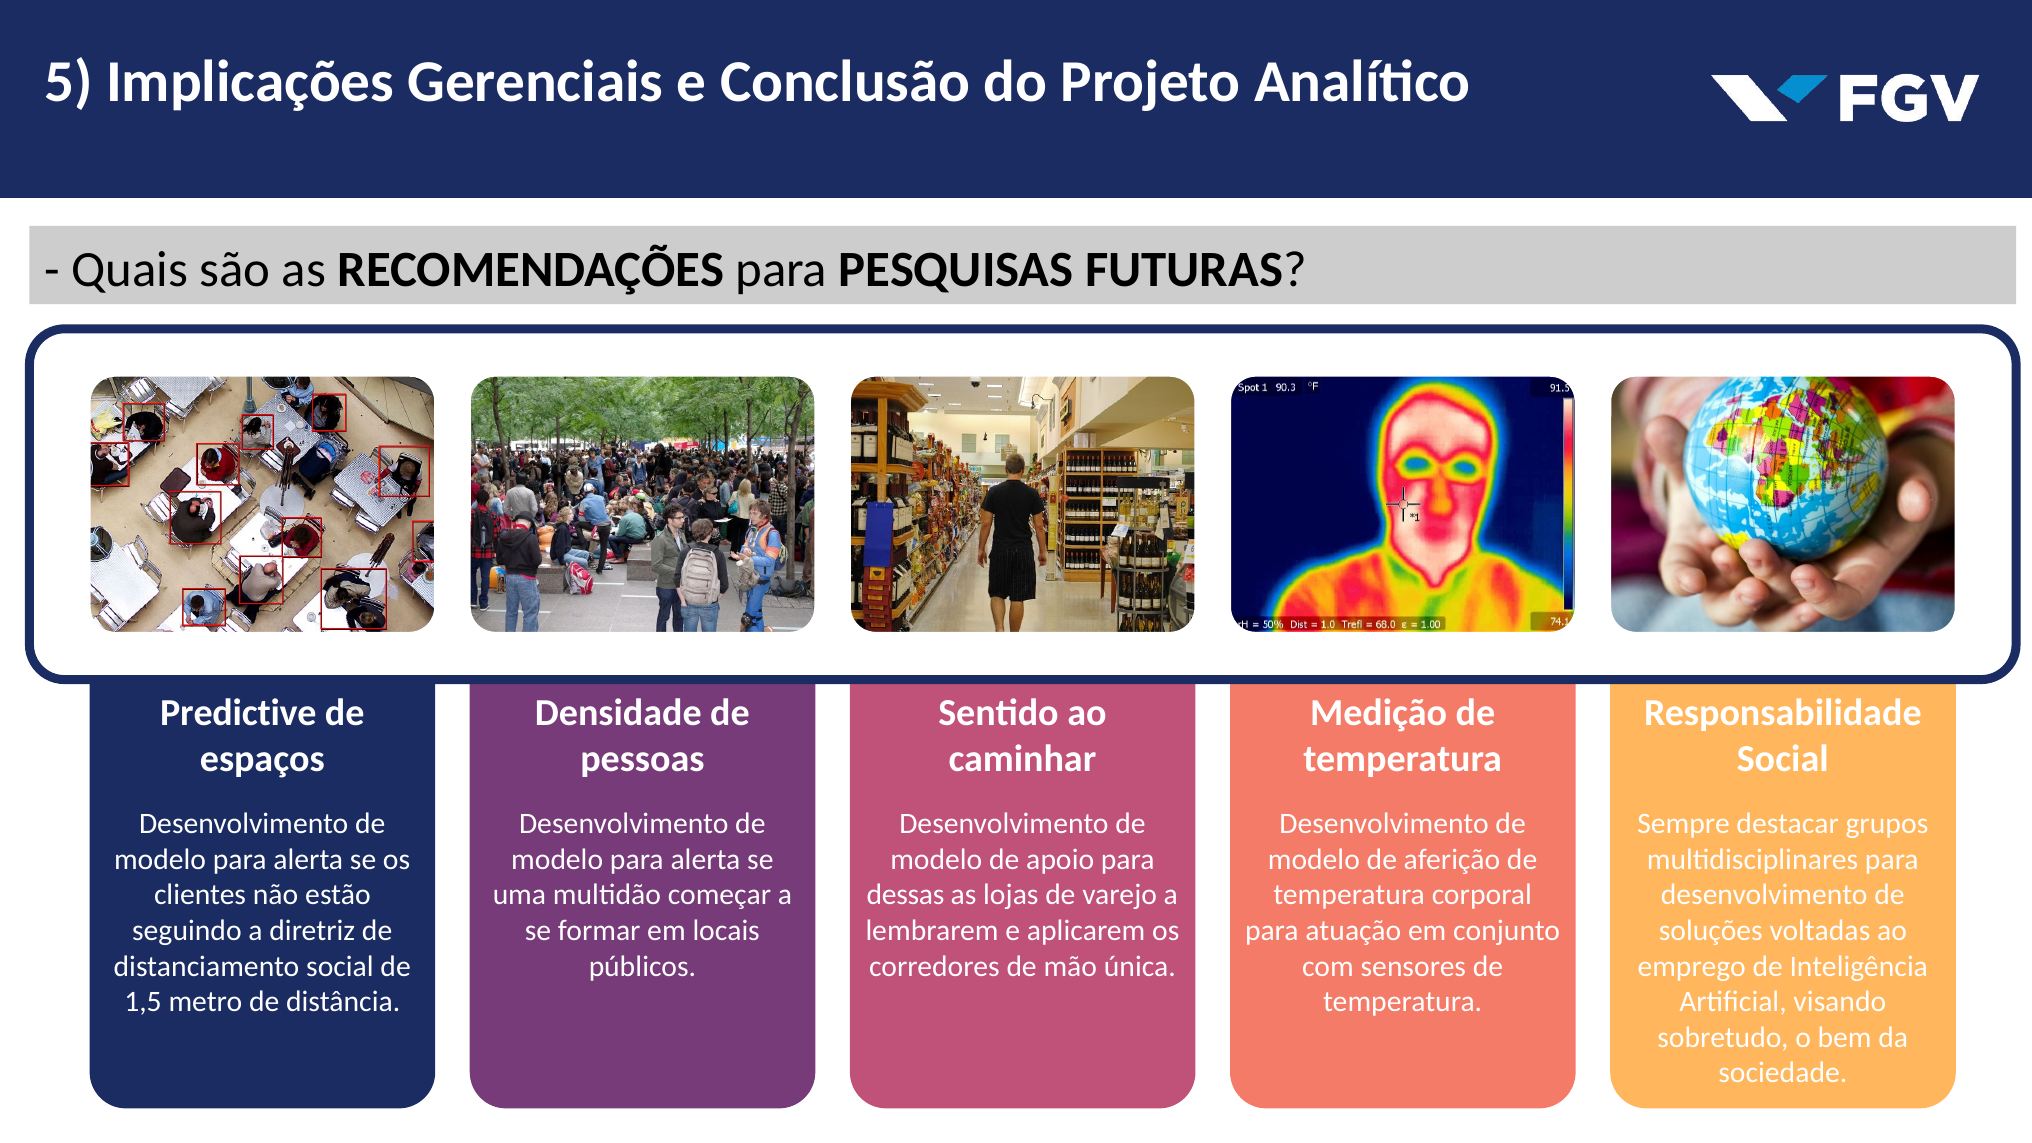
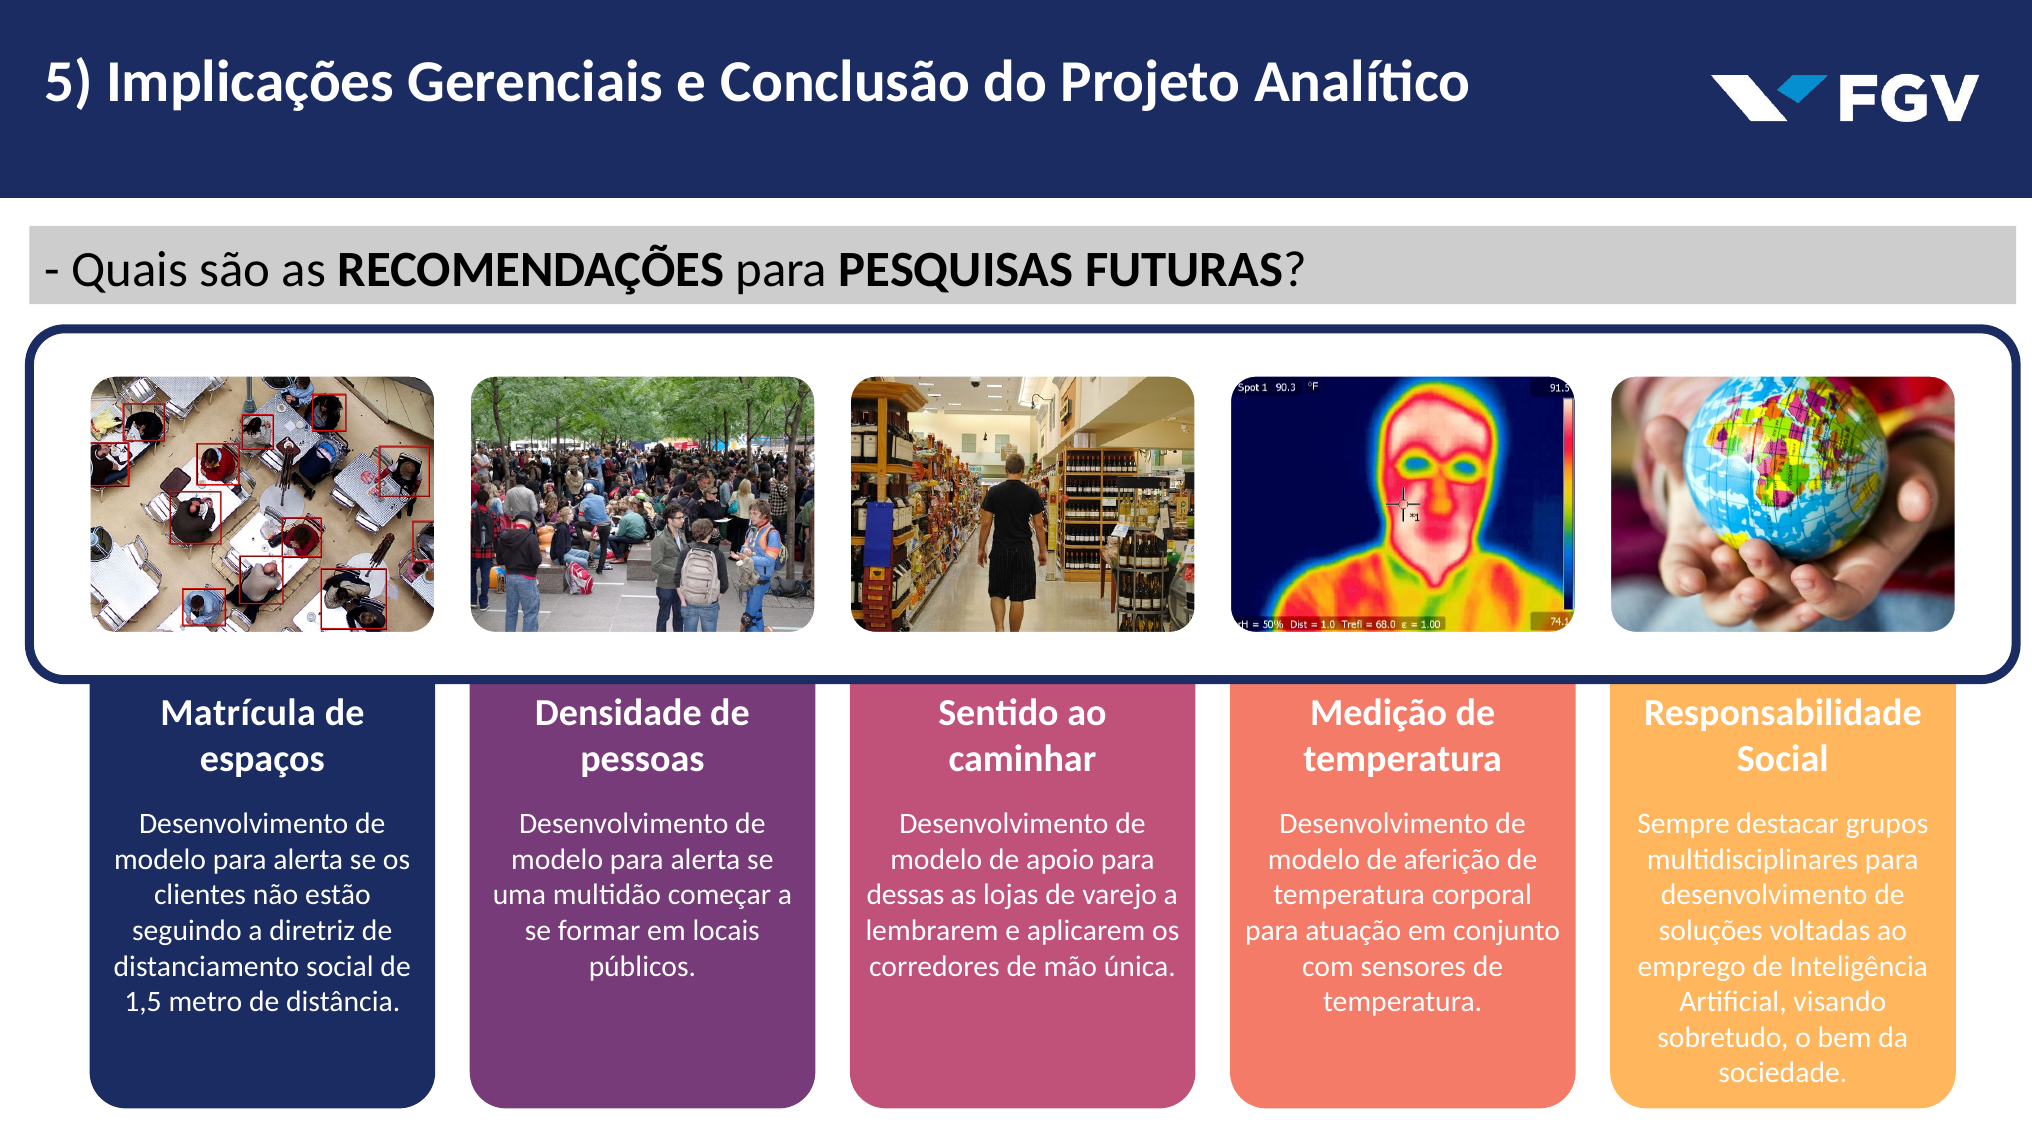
Predictive: Predictive -> Matrícula (238, 713)
